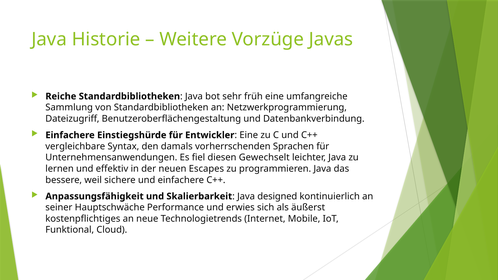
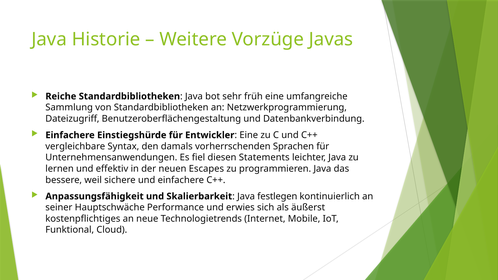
Gewechselt: Gewechselt -> Statements (264, 158)
designed: designed -> festlegen (277, 196)
